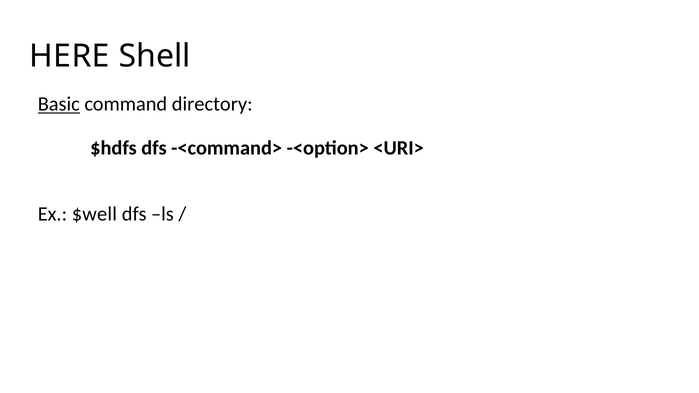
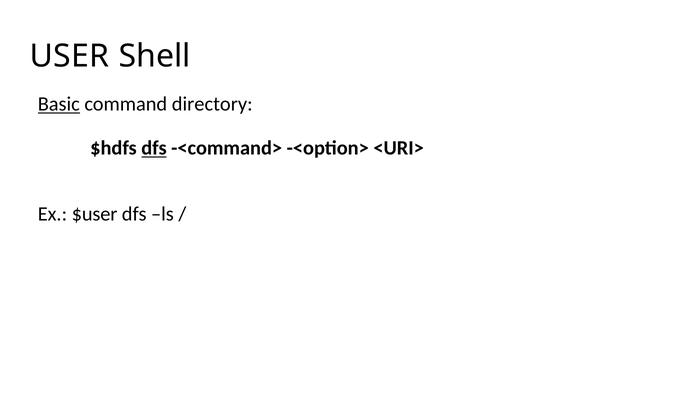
HERE: HERE -> USER (70, 56)
dfs underline: none -> present (154, 148)
$well: $well -> $user (95, 214)
